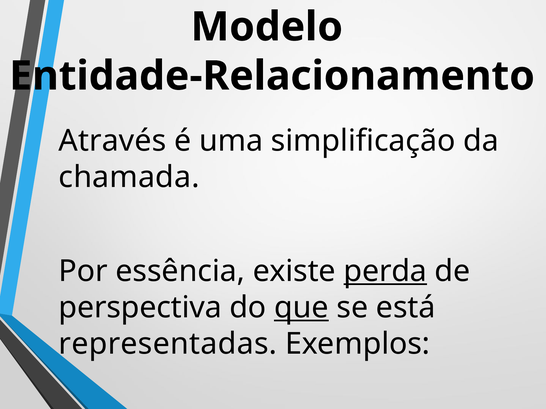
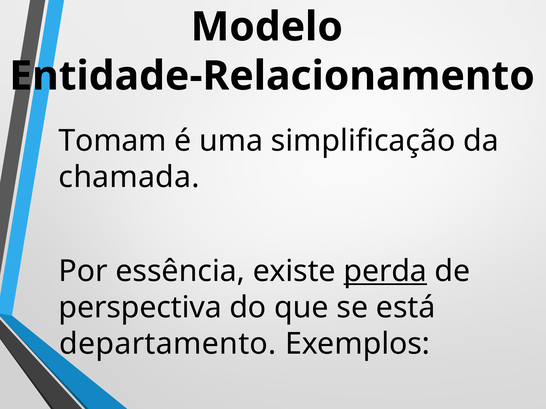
Através: Através -> Tomam (113, 141)
que underline: present -> none (301, 308)
representadas: representadas -> departamento (168, 344)
